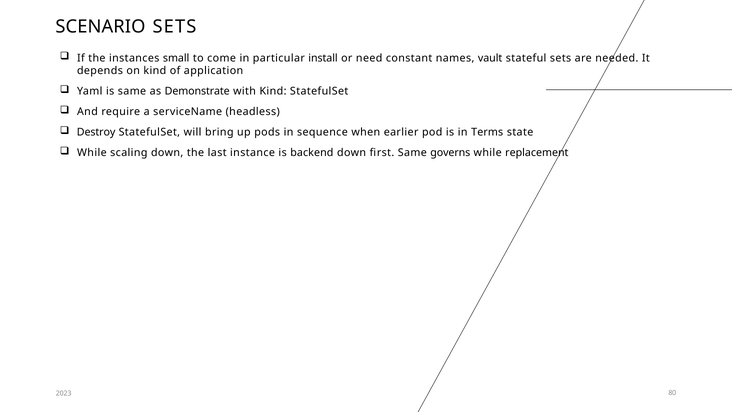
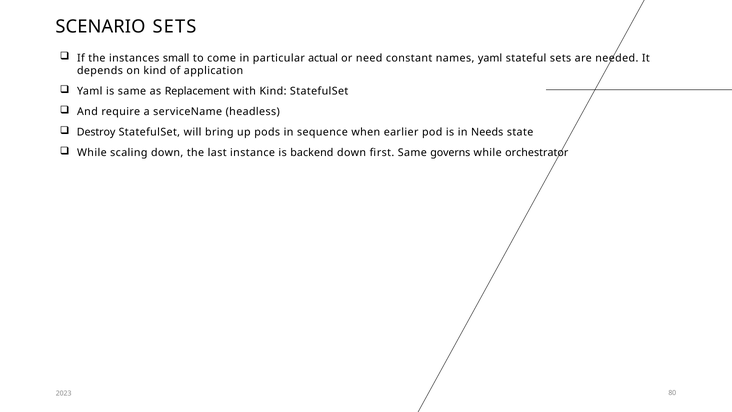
install: install -> actual (323, 58)
names vault: vault -> yaml (490, 58)
Demonstrate: Demonstrate -> Replacement (197, 91)
Terms: Terms -> Needs (487, 132)
replacement: replacement -> orchestrator (537, 153)
